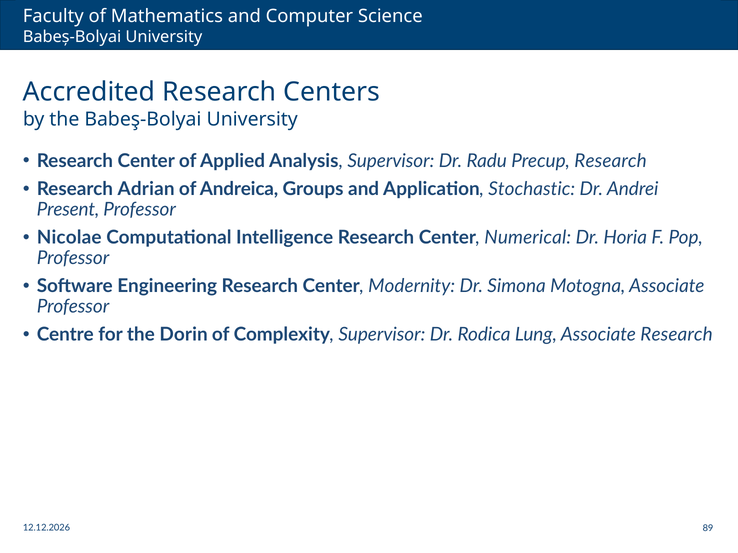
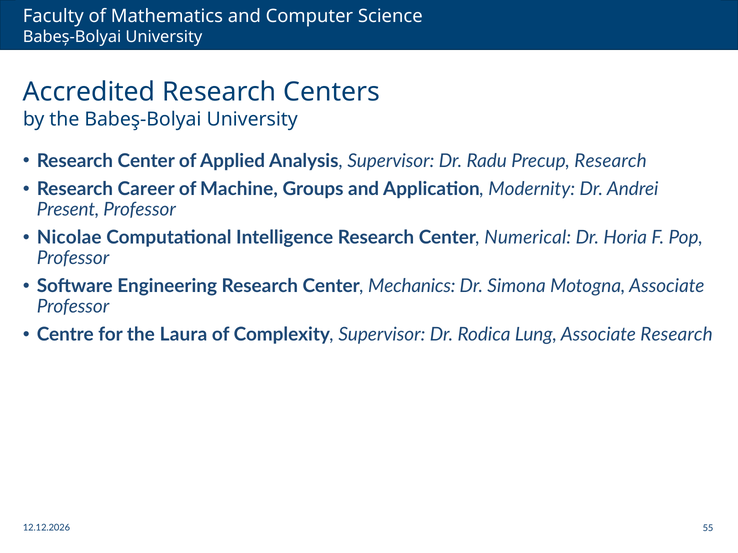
Adrian: Adrian -> Career (146, 189)
Andreica: Andreica -> Machine (239, 189)
Stochastic: Stochastic -> Modernity (532, 189)
Modernity: Modernity -> Mechanics (412, 286)
Dorin: Dorin -> Laura (184, 335)
89: 89 -> 55 (708, 529)
